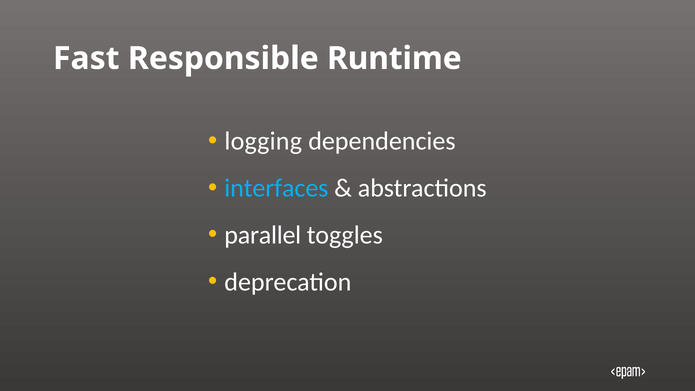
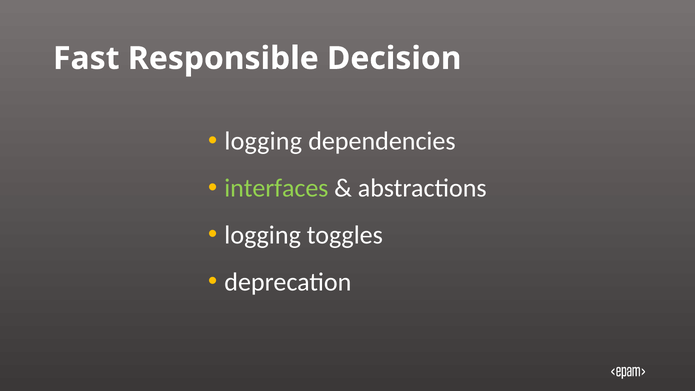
Runtime: Runtime -> Decision (394, 58)
interfaces colour: light blue -> light green (276, 188)
parallel: parallel -> logging (263, 235)
